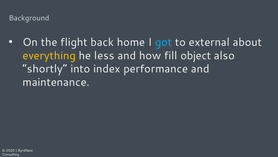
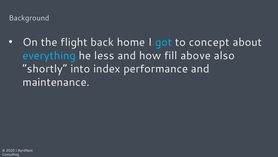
external: external -> concept (209, 42)
everything colour: yellow -> light blue (49, 55)
object: object -> above (196, 55)
